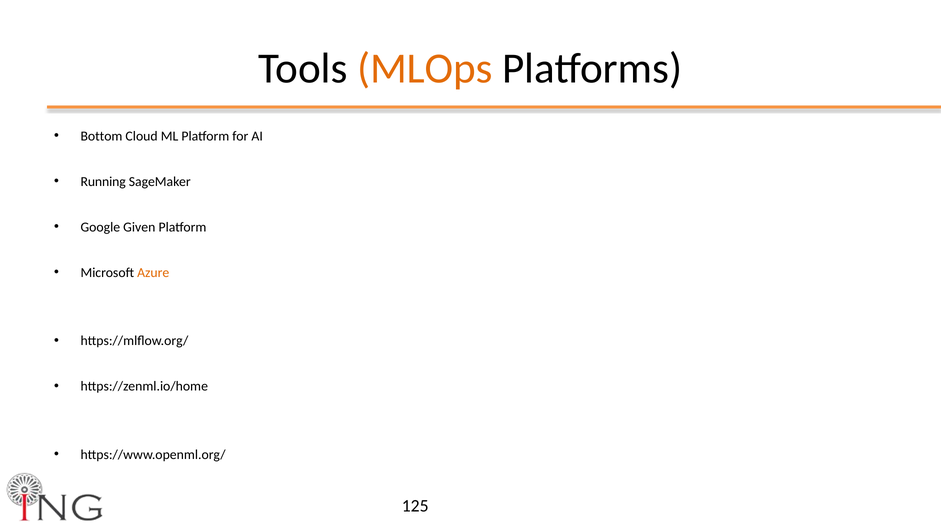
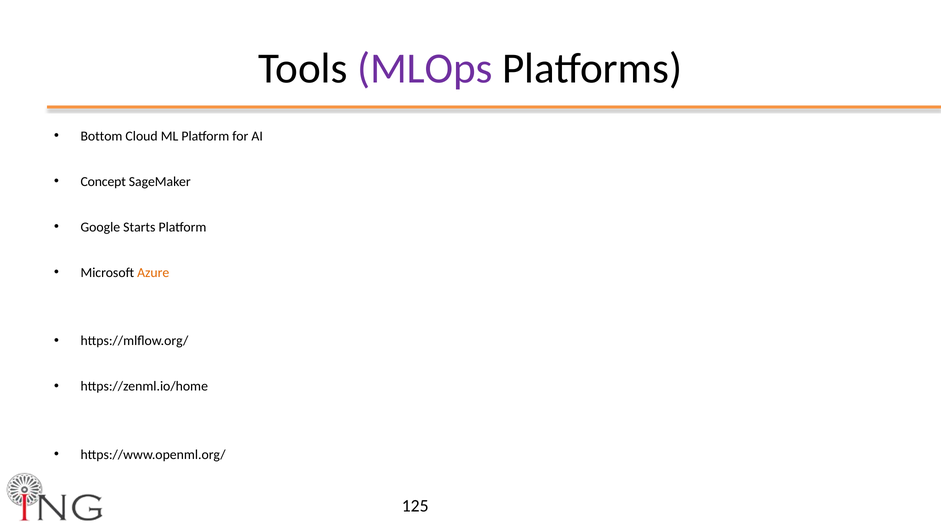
MLOps colour: orange -> purple (425, 68)
Running: Running -> Concept (103, 182)
Given: Given -> Starts (139, 227)
